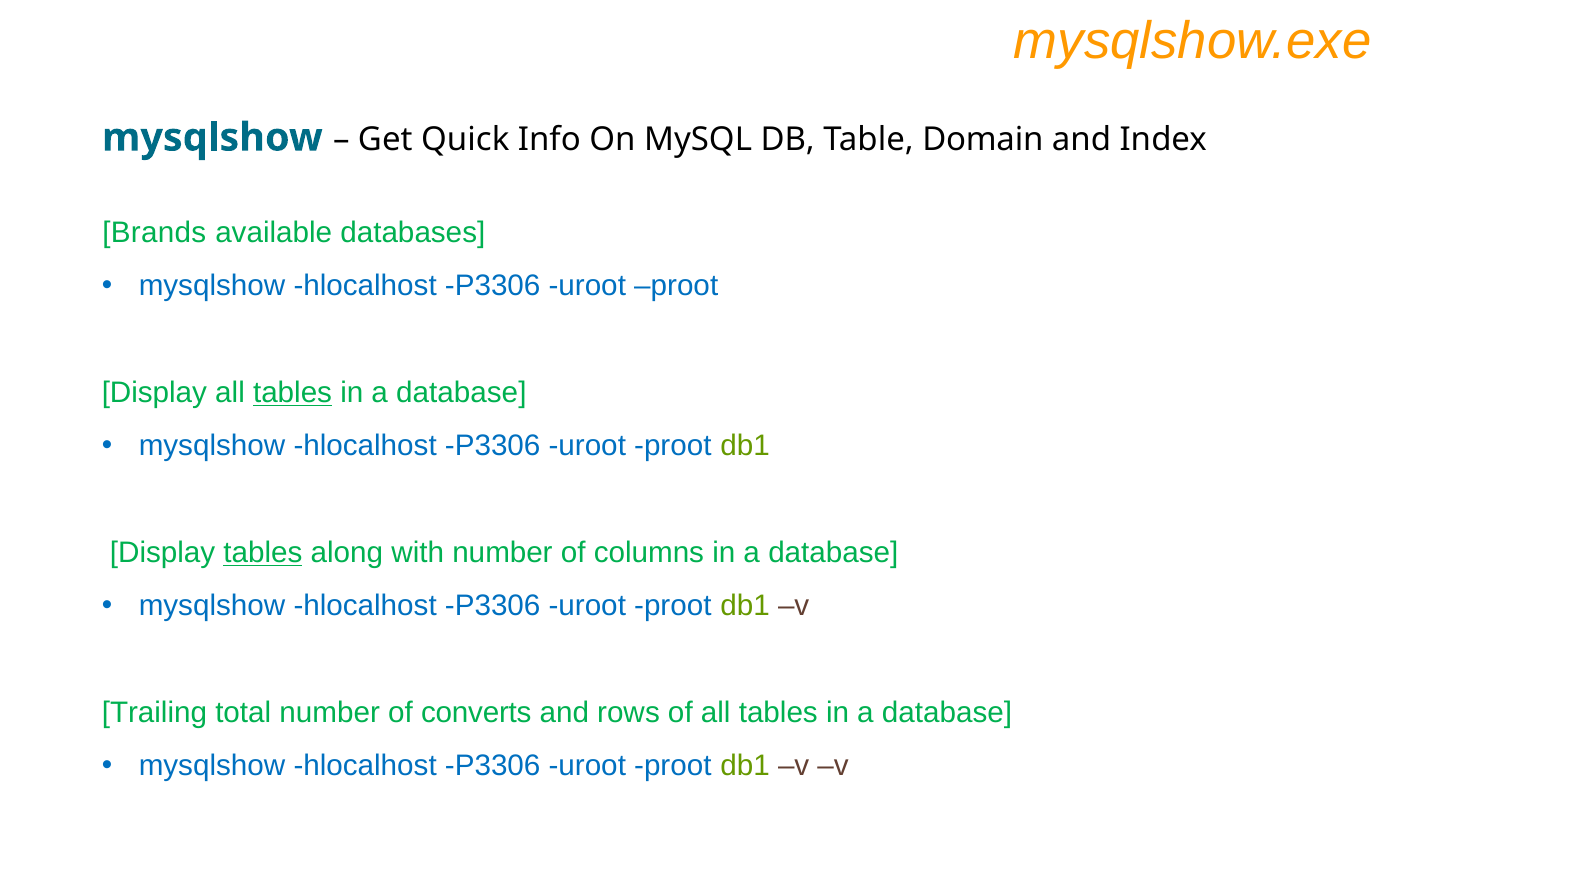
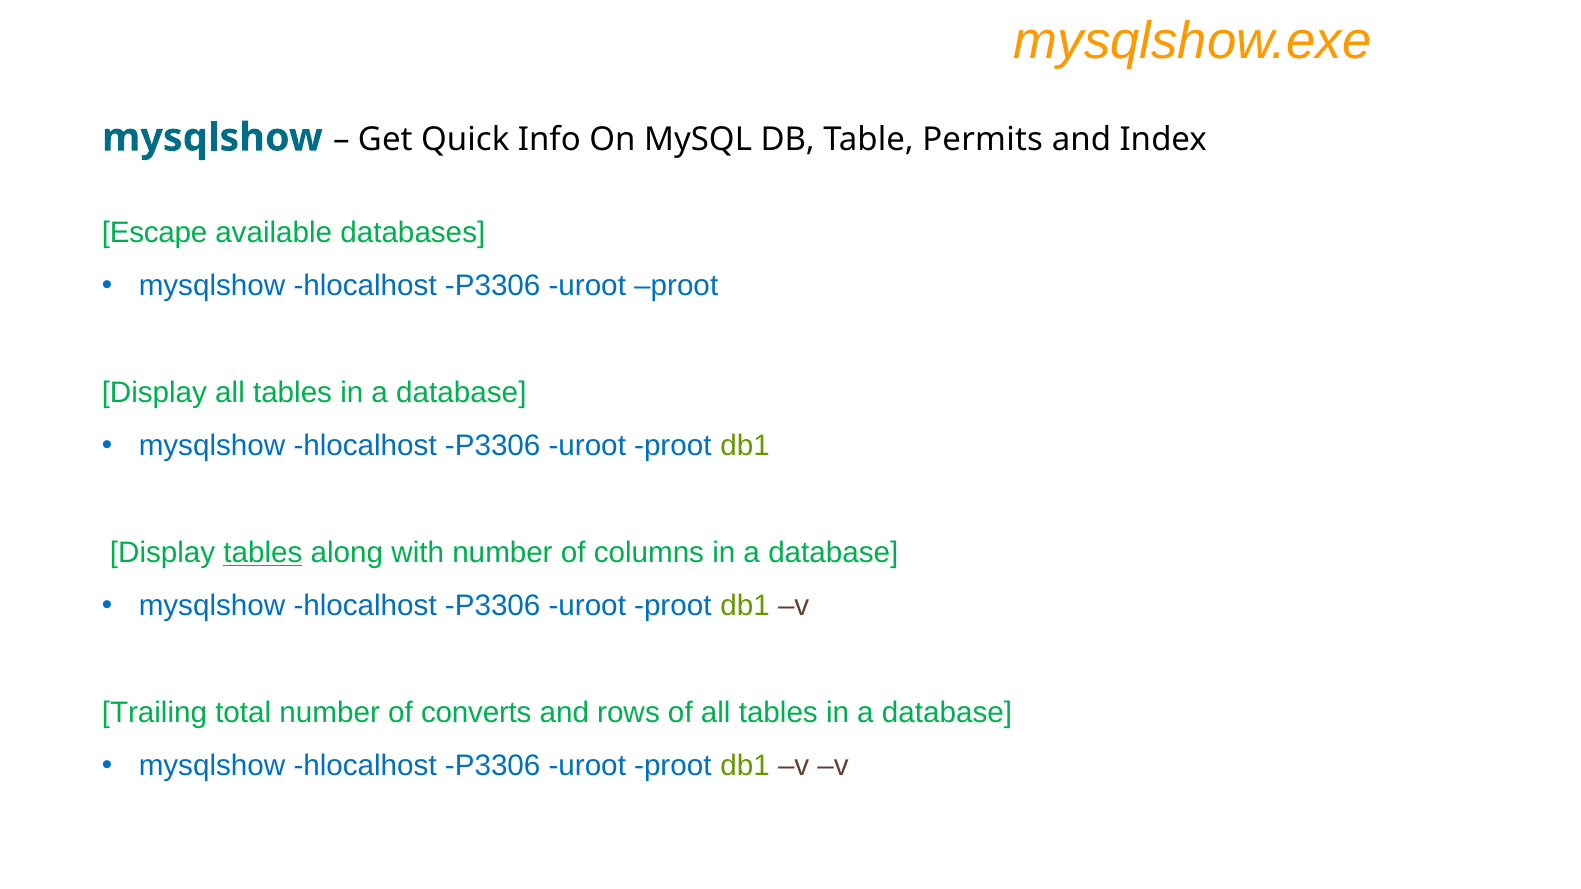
Domain: Domain -> Permits (983, 140)
Brands: Brands -> Escape (155, 233)
tables underline: present -> none (293, 393)
